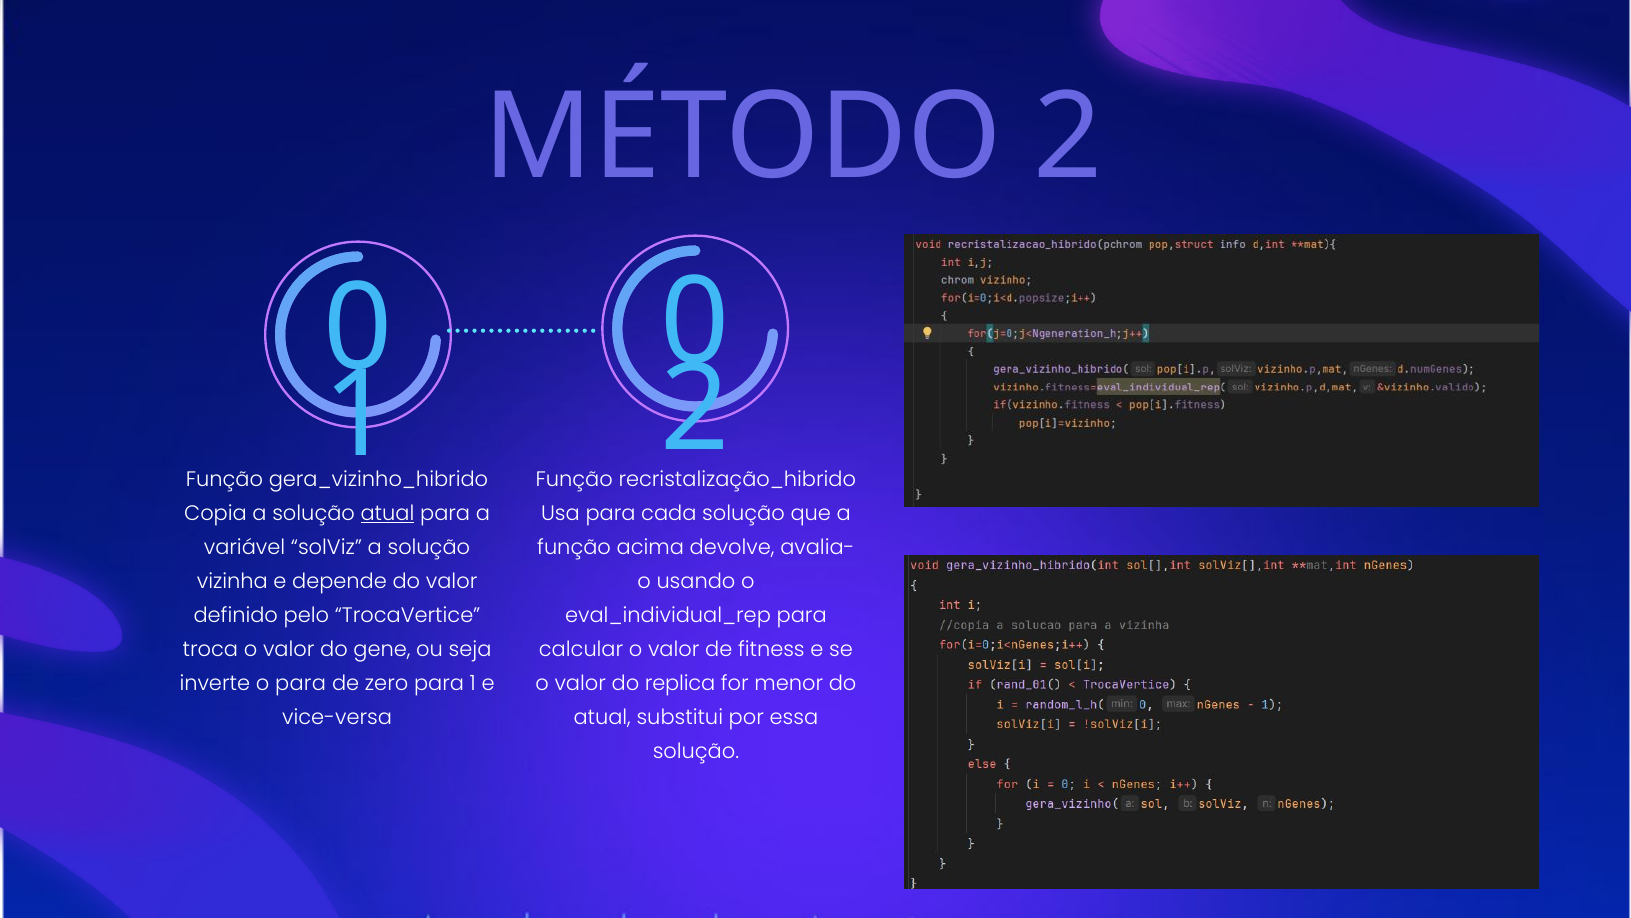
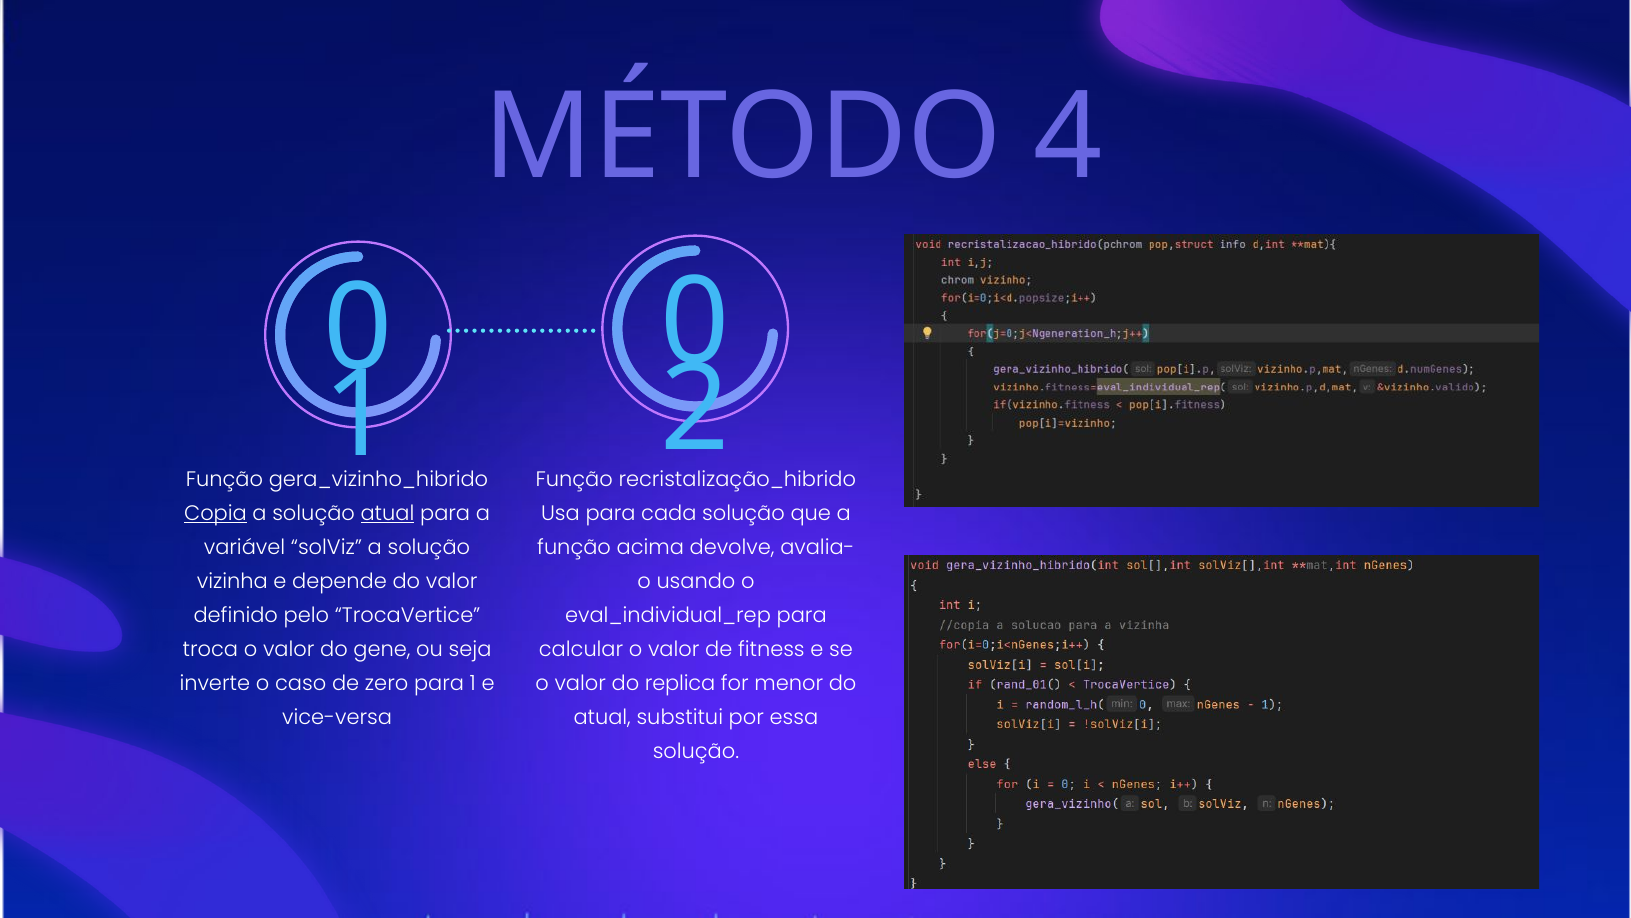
MÉTODO 2: 2 -> 4 (1068, 137)
Copia underline: none -> present (215, 513)
o para: para -> caso (301, 683)
